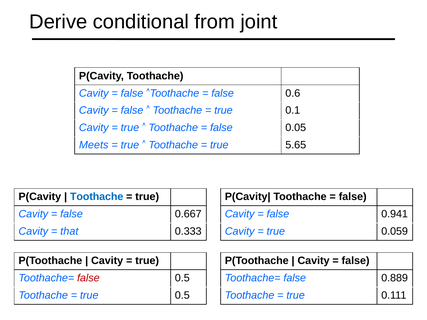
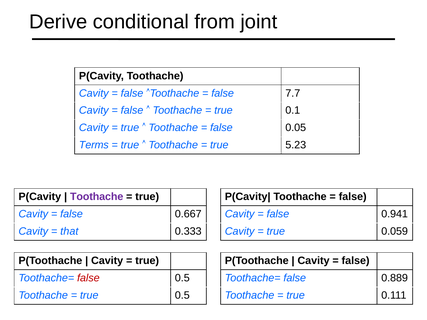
0.6: 0.6 -> 7.7 (293, 93)
Meets: Meets -> Terms (94, 145)
5.65: 5.65 -> 5.23 (296, 145)
Toothache colour: blue -> purple (97, 197)
